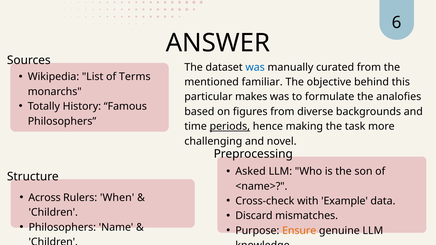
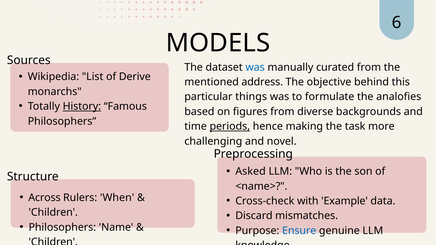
ANSWER: ANSWER -> MODELS (218, 43)
Terms: Terms -> Derive (135, 77)
familiar: familiar -> address (262, 82)
makes: makes -> things (251, 97)
History underline: none -> present (82, 106)
Ensure colour: orange -> blue (299, 231)
